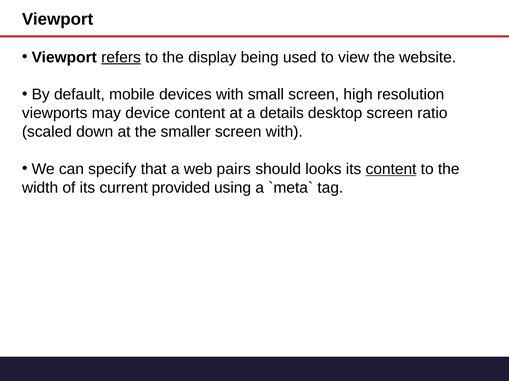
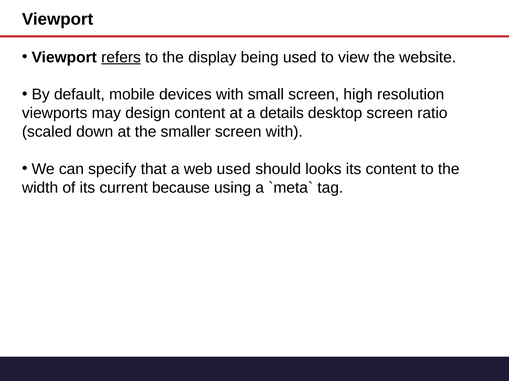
device: device -> design (148, 113)
web pairs: pairs -> used (234, 169)
content underline: present -> none (391, 169)
provided: provided -> because (181, 188)
